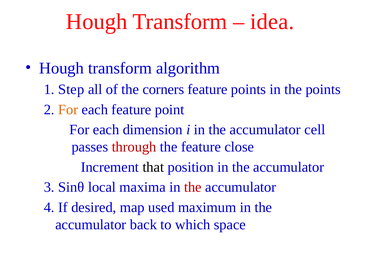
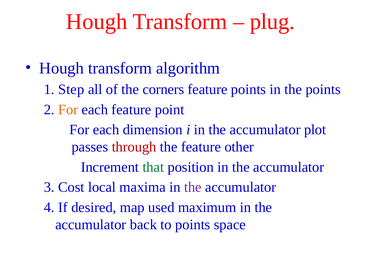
idea: idea -> plug (272, 22)
cell: cell -> plot (315, 130)
close: close -> other (239, 147)
that colour: black -> green (153, 167)
Sinθ: Sinθ -> Cost (71, 188)
the colour: red -> purple (193, 188)
to which: which -> points (193, 225)
